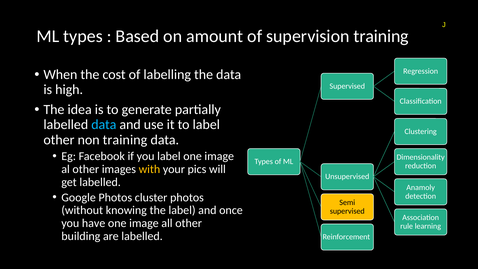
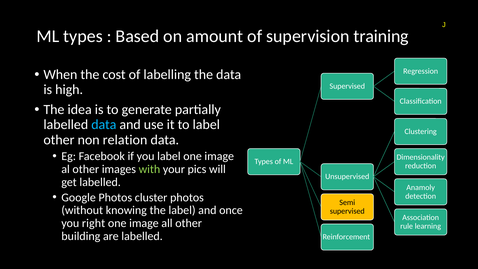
non training: training -> relation (125, 140)
with colour: yellow -> light green (149, 169)
have: have -> right (94, 223)
